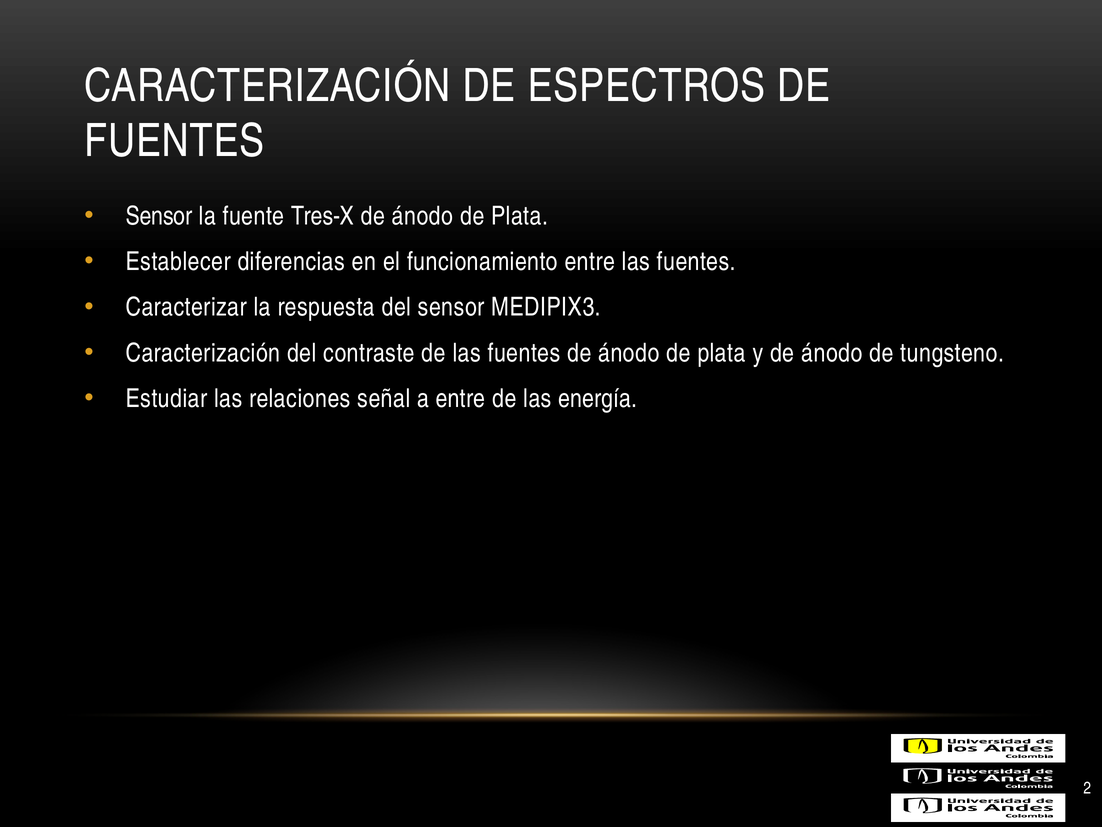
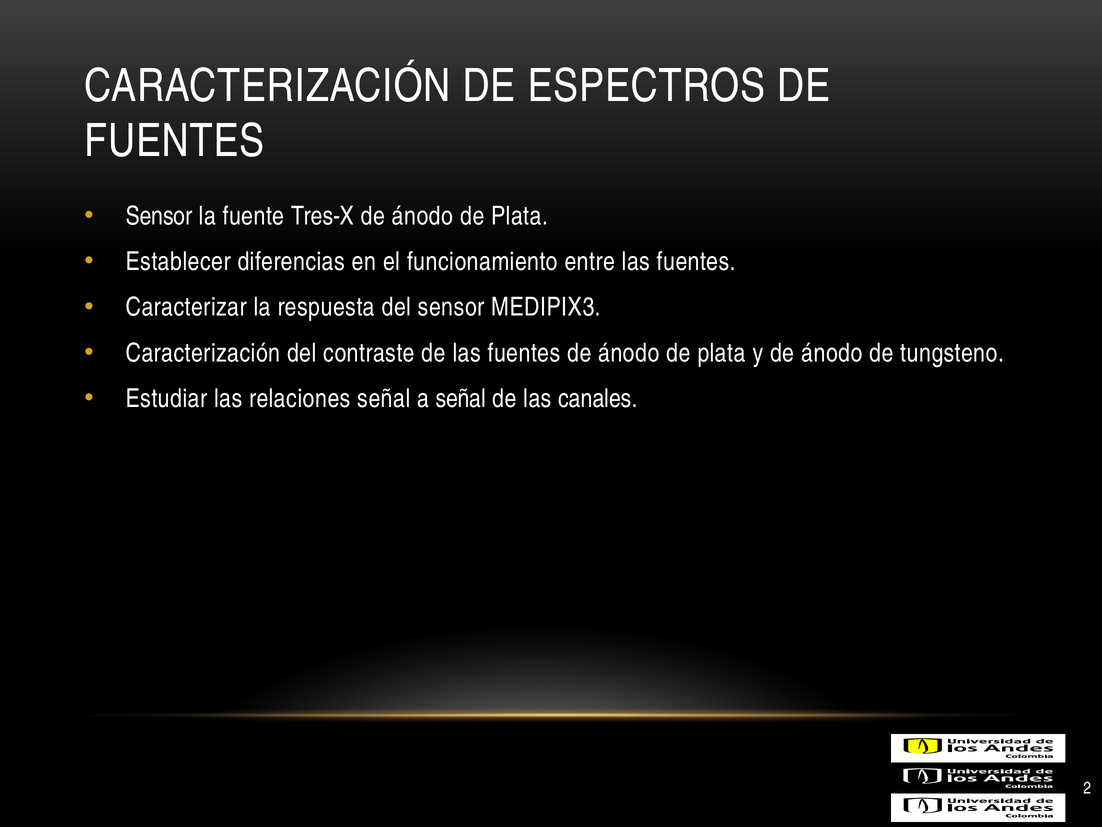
a entre: entre -> señal (461, 398)
energía: energía -> canales (598, 398)
